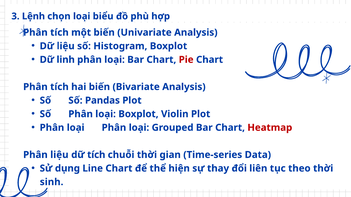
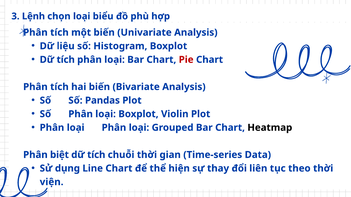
linh: linh -> tích (66, 60)
Heatmap colour: red -> black (270, 128)
Phân liệu: liệu -> biệt (59, 155)
sinh: sinh -> viện (52, 182)
